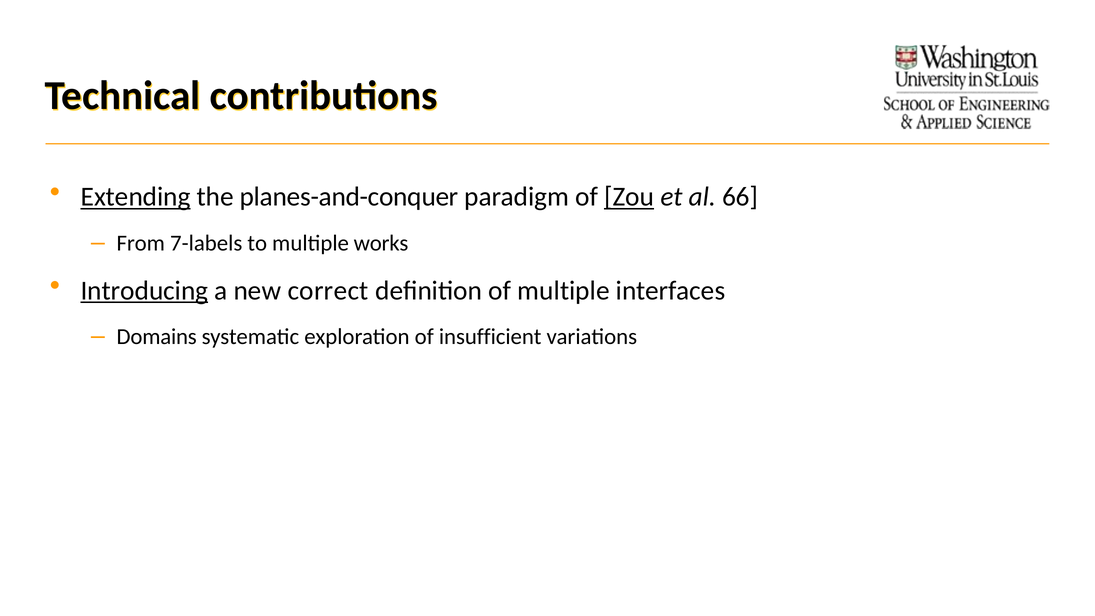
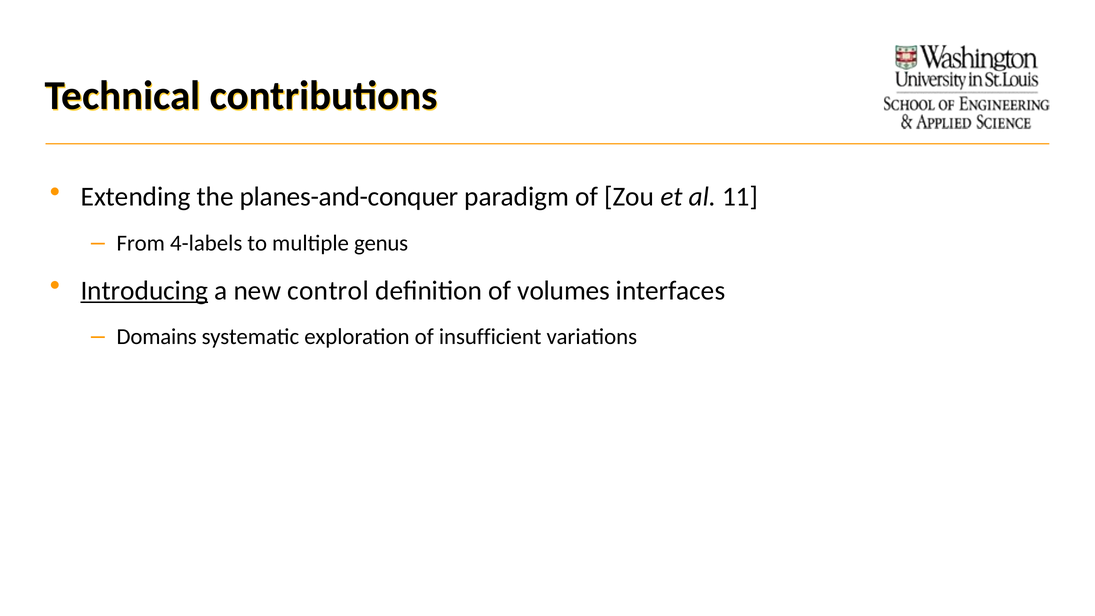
Extending underline: present -> none (136, 197)
Zou underline: present -> none (629, 197)
66: 66 -> 11 (740, 197)
7-labels: 7-labels -> 4-labels (206, 243)
works: works -> genus (381, 243)
correct: correct -> control (328, 290)
of multiple: multiple -> volumes (564, 290)
